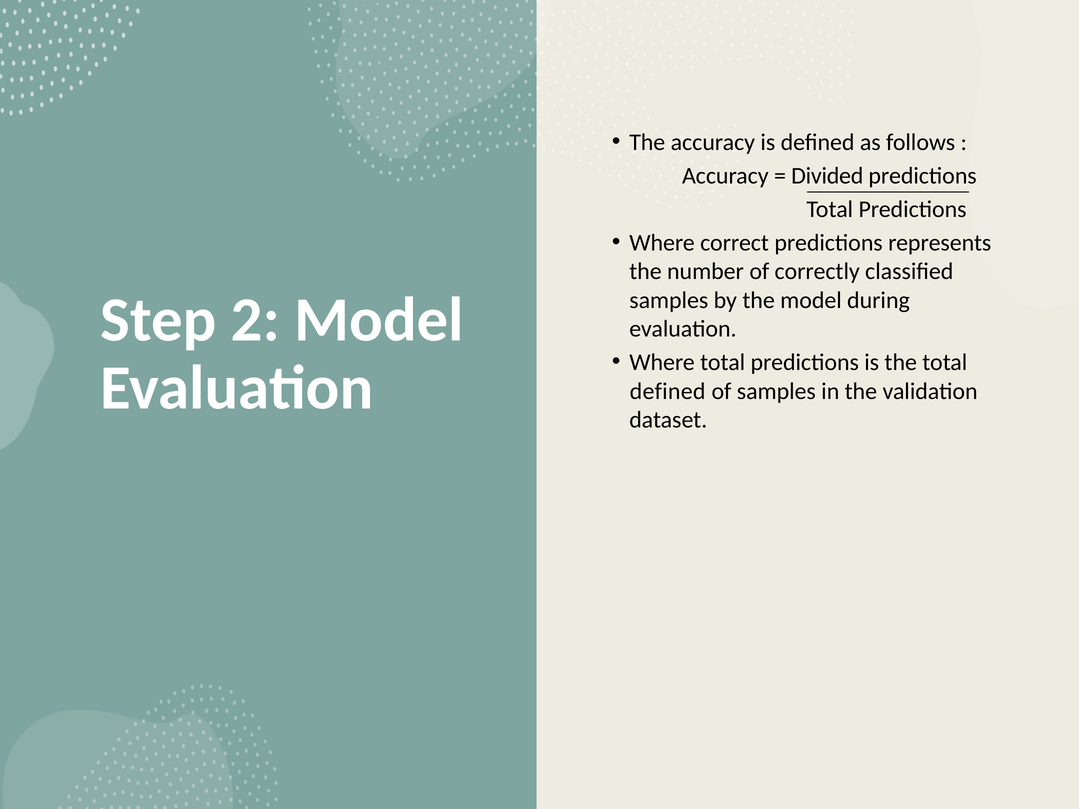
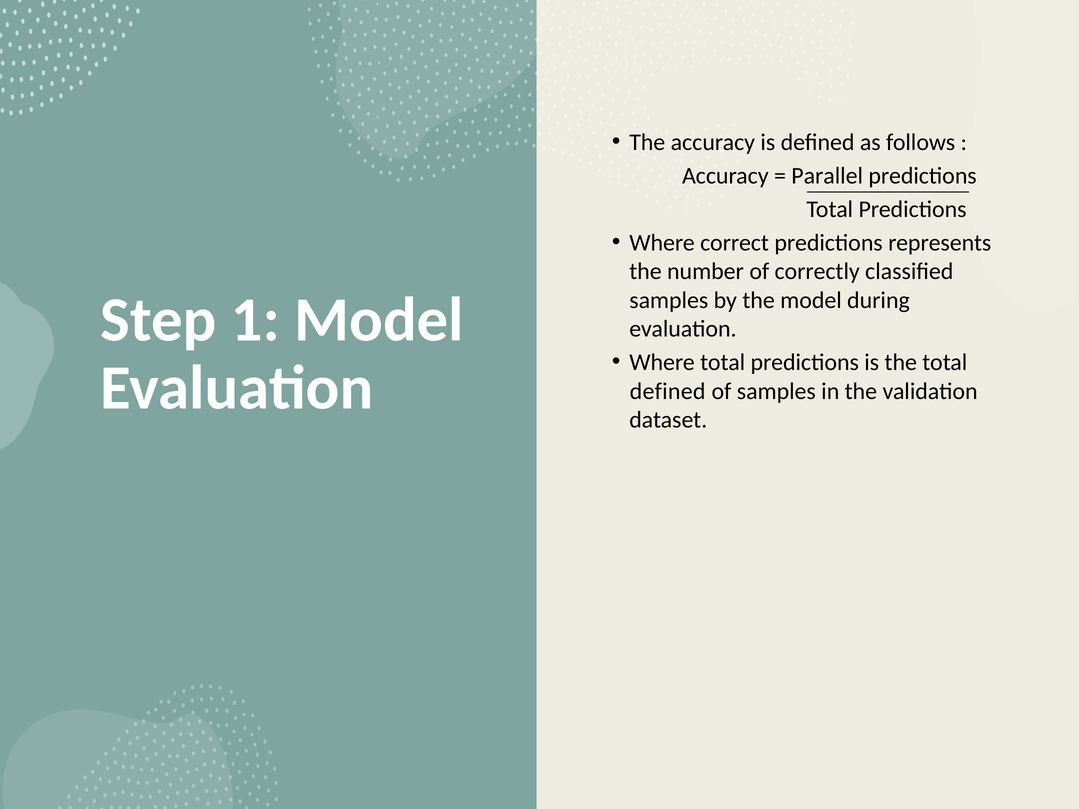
Divided: Divided -> Parallel (827, 176)
2: 2 -> 1 (255, 320)
